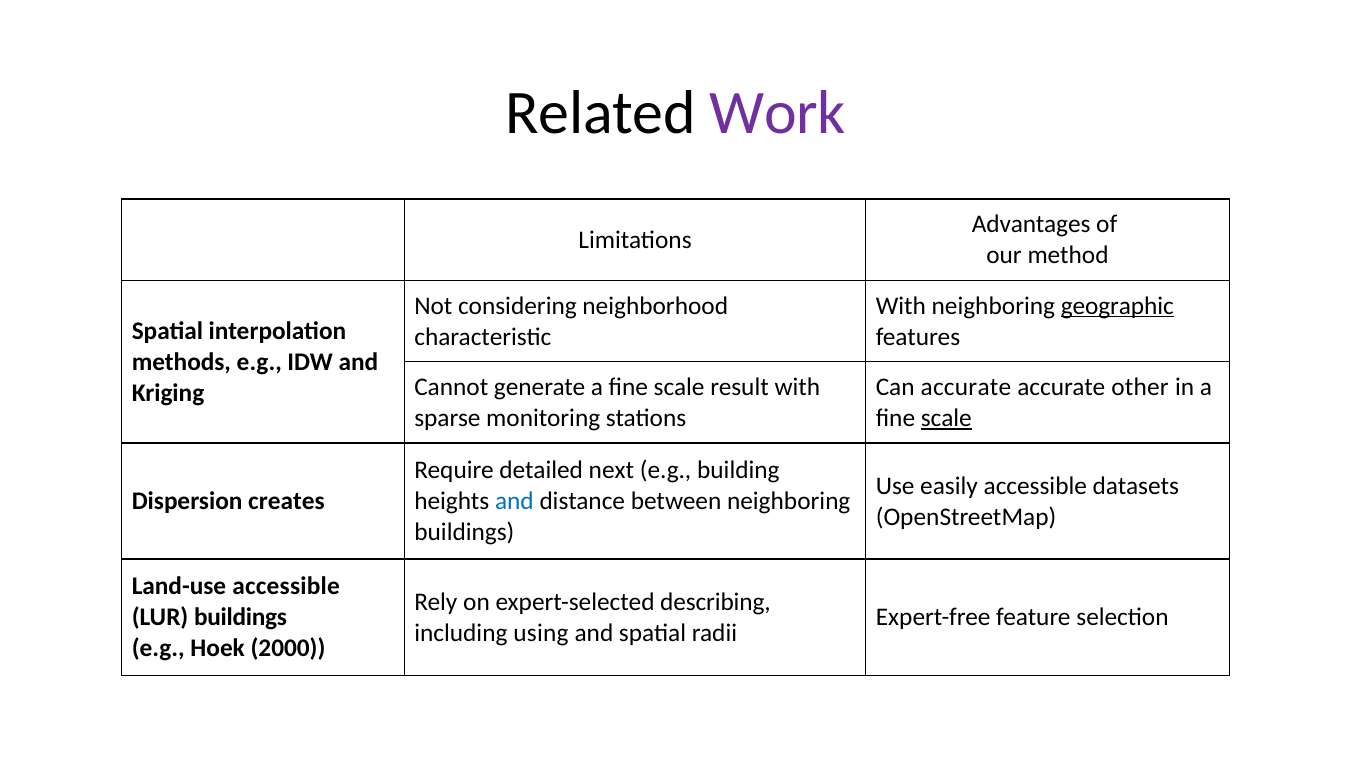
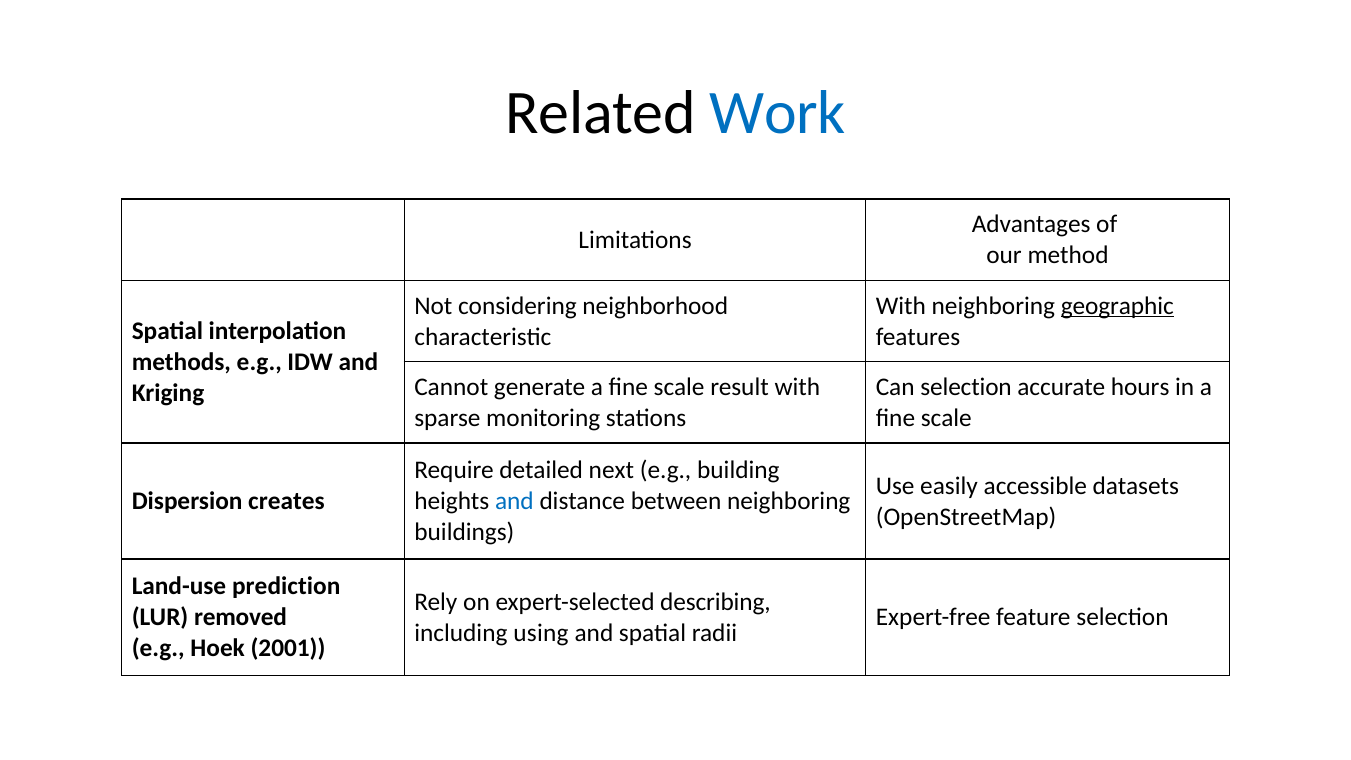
Work colour: purple -> blue (778, 113)
Can accurate: accurate -> selection (966, 387)
other: other -> hours (1140, 387)
scale underline: present -> none (946, 418)
Land-use accessible: accessible -> prediction (286, 586)
LUR buildings: buildings -> removed (241, 617)
2000: 2000 -> 2001 (288, 648)
